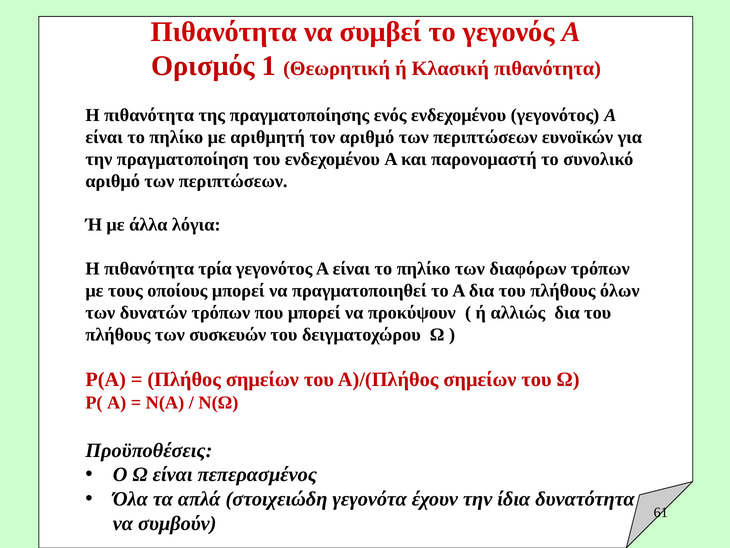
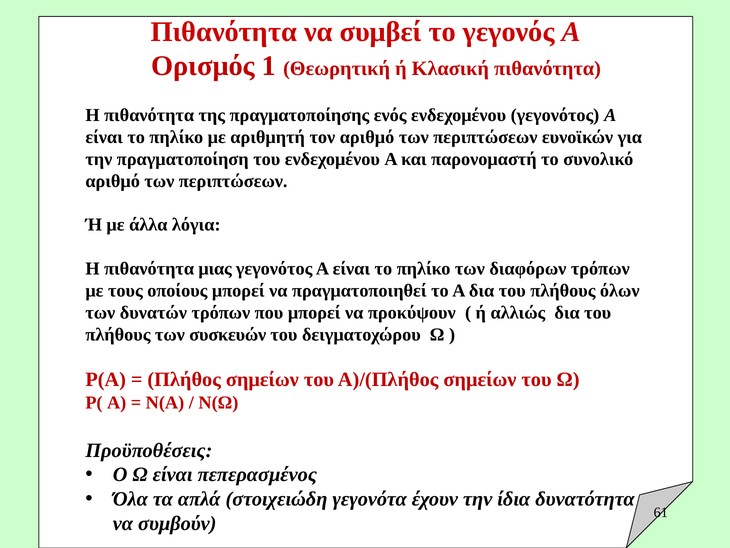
τρία: τρία -> μιας (215, 268)
